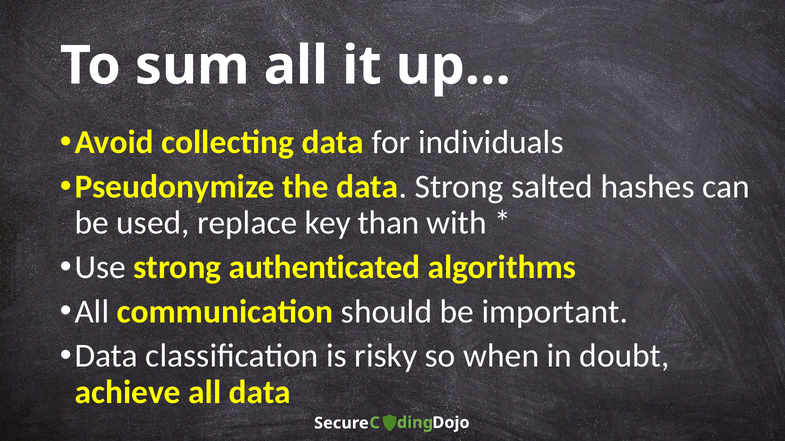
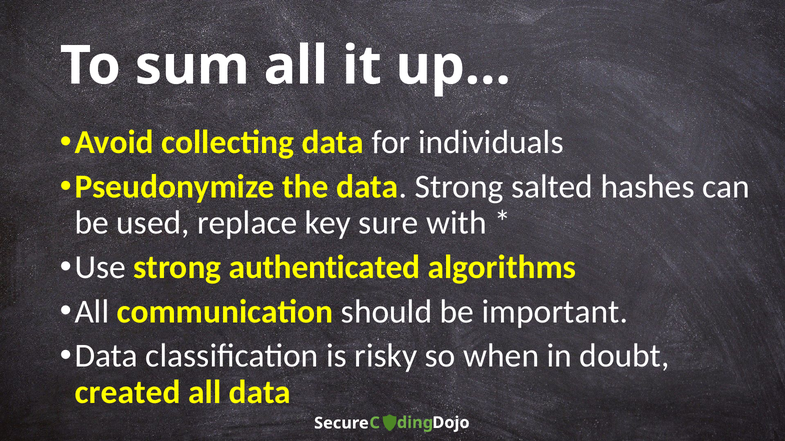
than: than -> sure (388, 223)
achieve: achieve -> created (128, 393)
